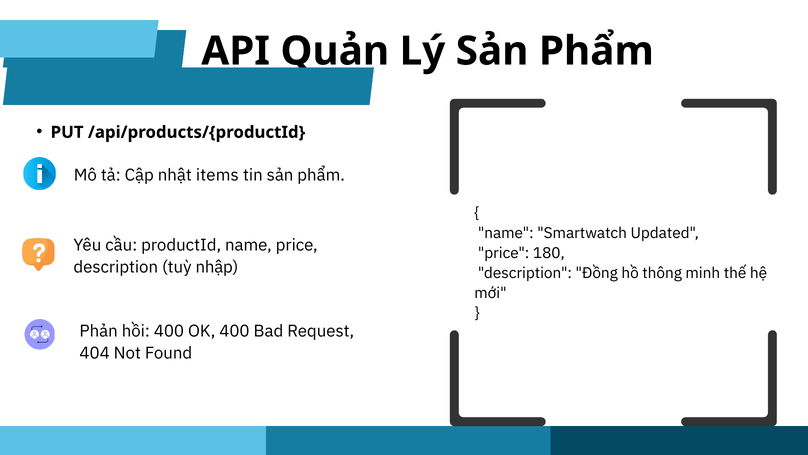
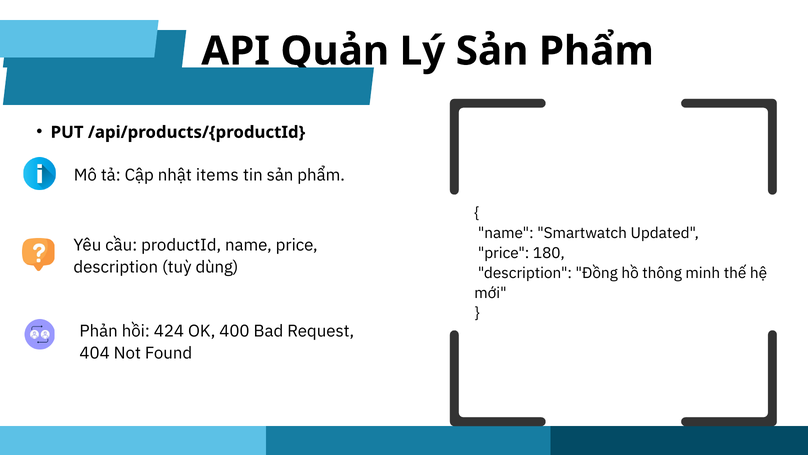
nhập: nhập -> dùng (217, 267)
hồi 400: 400 -> 424 (169, 331)
